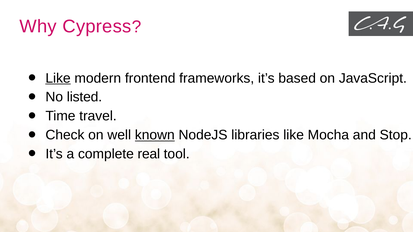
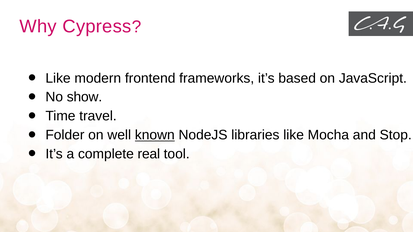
Like underline: present -> none (58, 78)
listed: listed -> show (84, 97)
Check: Check -> Folder (65, 135)
